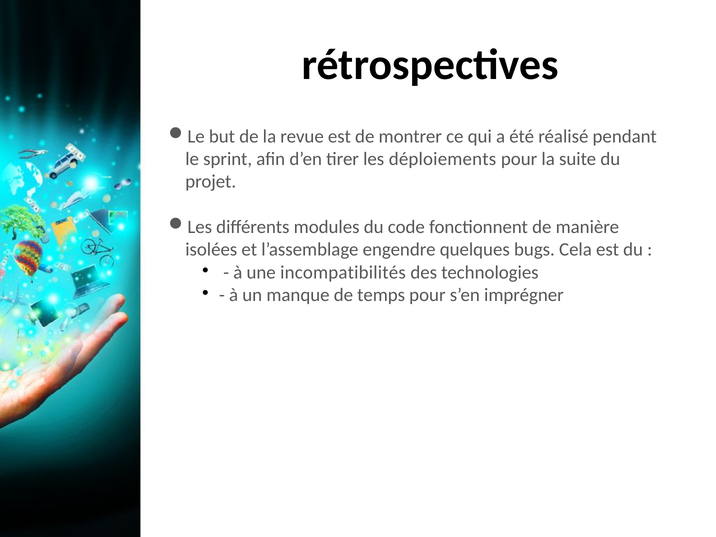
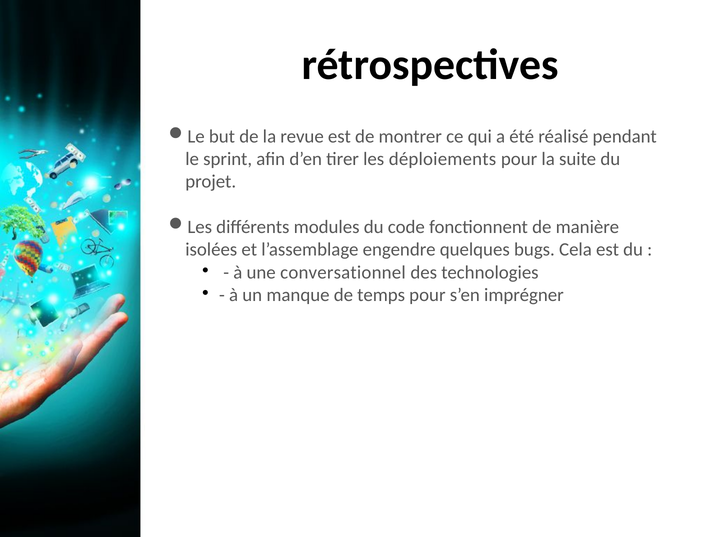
incompatibilités: incompatibilités -> conversationnel (343, 272)
